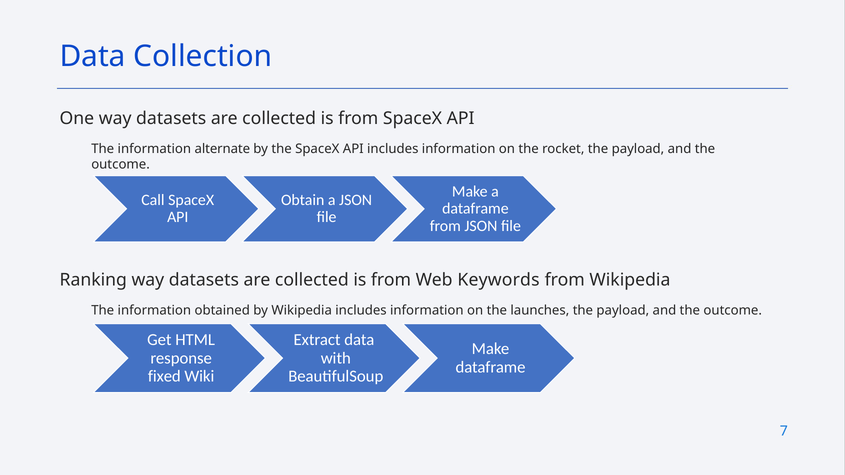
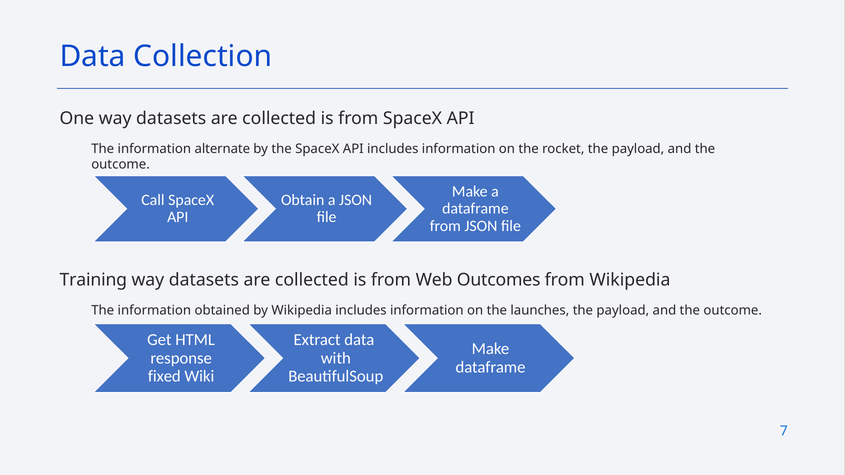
Ranking: Ranking -> Training (93, 280)
Keywords: Keywords -> Outcomes (499, 280)
